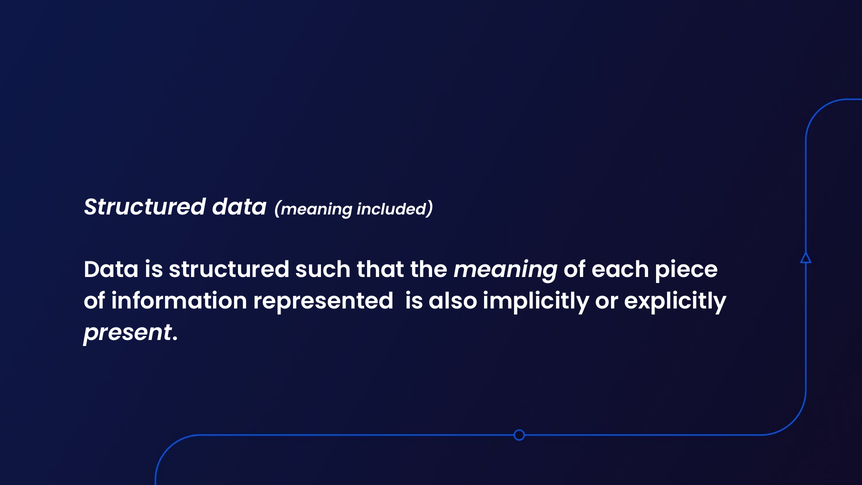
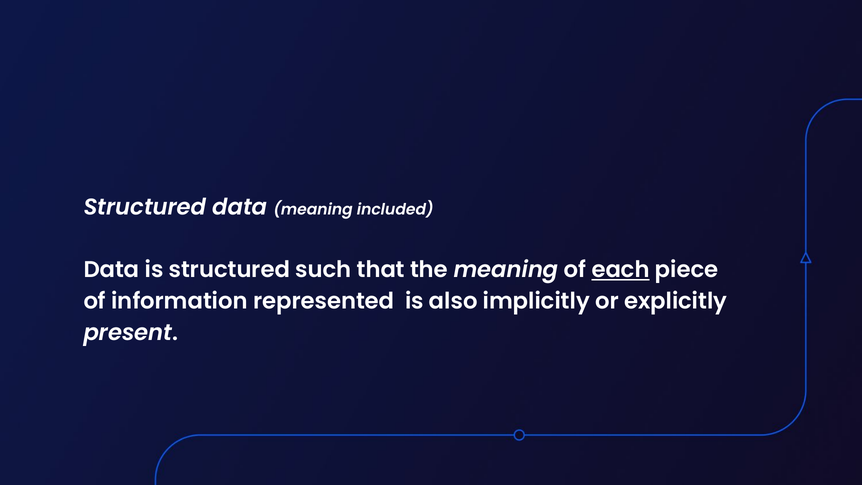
each underline: none -> present (621, 270)
